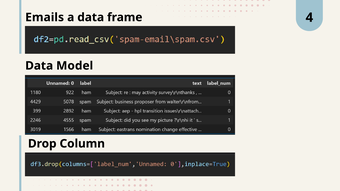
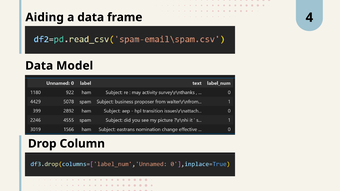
Emails: Emails -> Aiding (45, 17)
